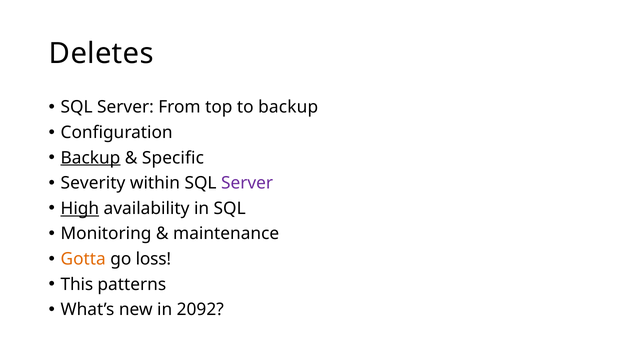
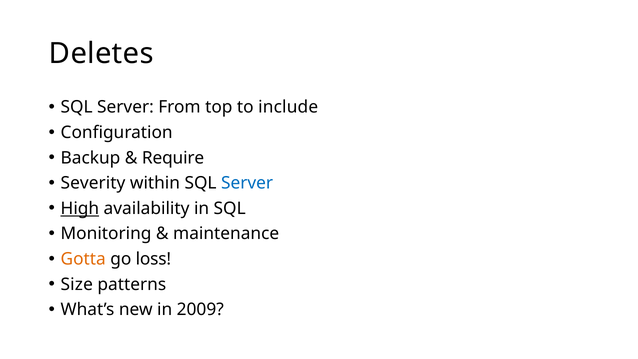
to backup: backup -> include (288, 107)
Backup underline: present -> none (90, 158)
Specific: Specific -> Require (173, 158)
Server colour: purple -> blue (247, 183)
This: This -> Size (77, 284)
2092: 2092 -> 2009 (200, 310)
